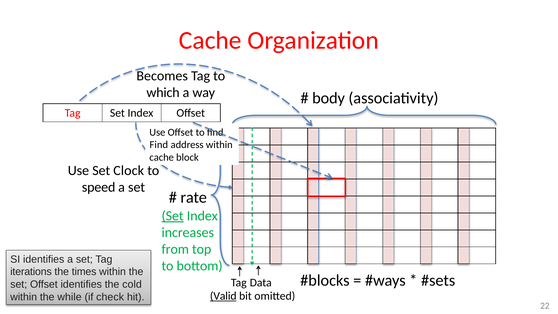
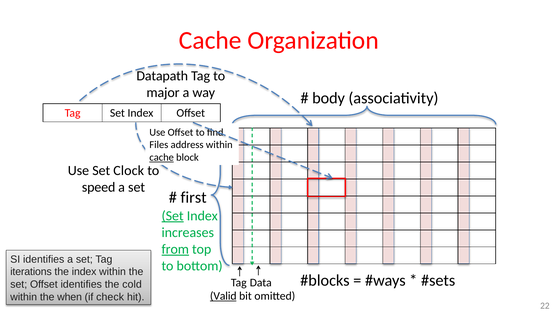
Becomes: Becomes -> Datapath (162, 76)
which: which -> major (163, 93)
Find: Find -> Files (159, 145)
cache underline: none -> present (162, 157)
rate: rate -> first (194, 197)
from underline: none -> present (175, 249)
the times: times -> index (84, 272)
while: while -> when (70, 297)
